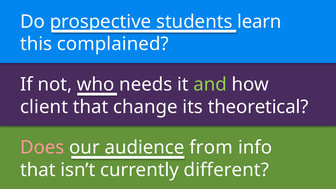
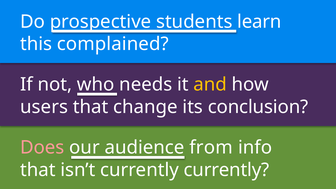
and colour: light green -> yellow (210, 85)
client: client -> users (44, 107)
theoretical: theoretical -> conclusion (258, 107)
currently different: different -> currently (226, 170)
